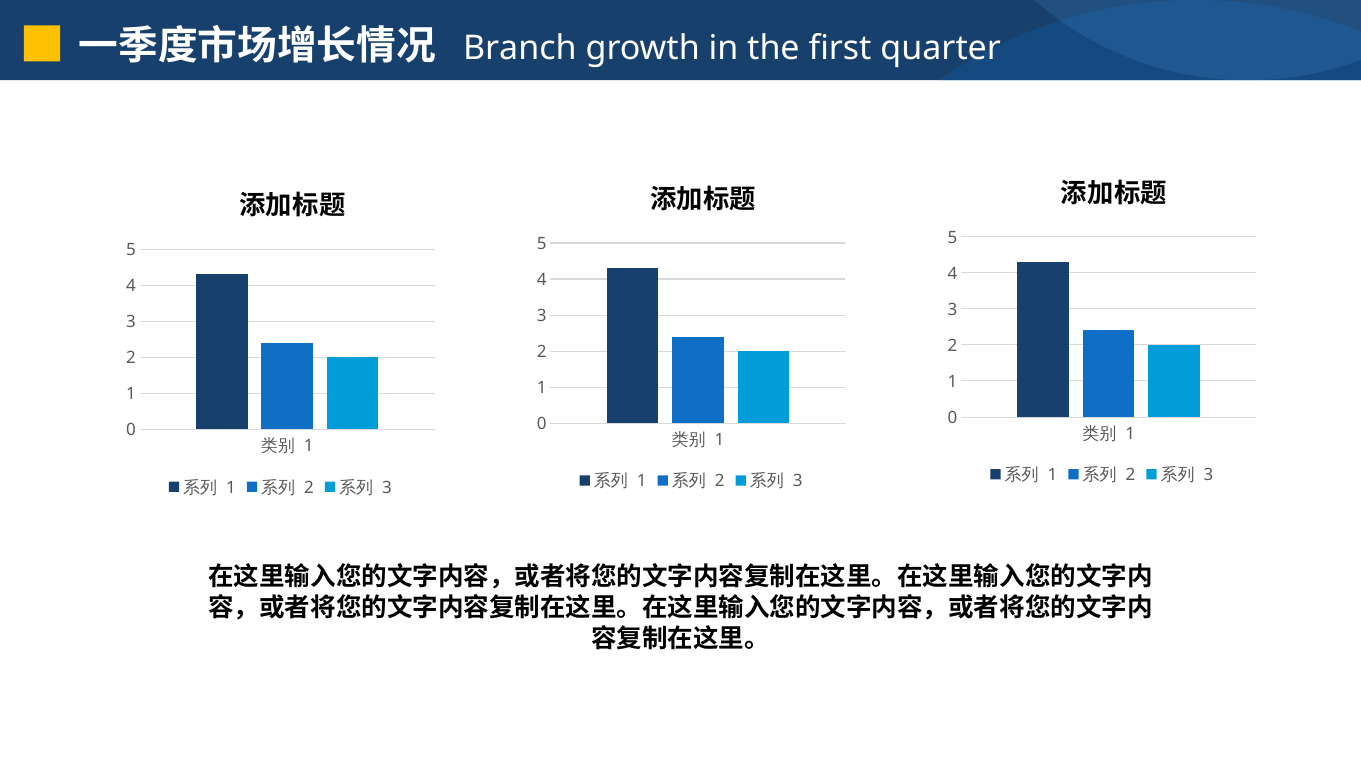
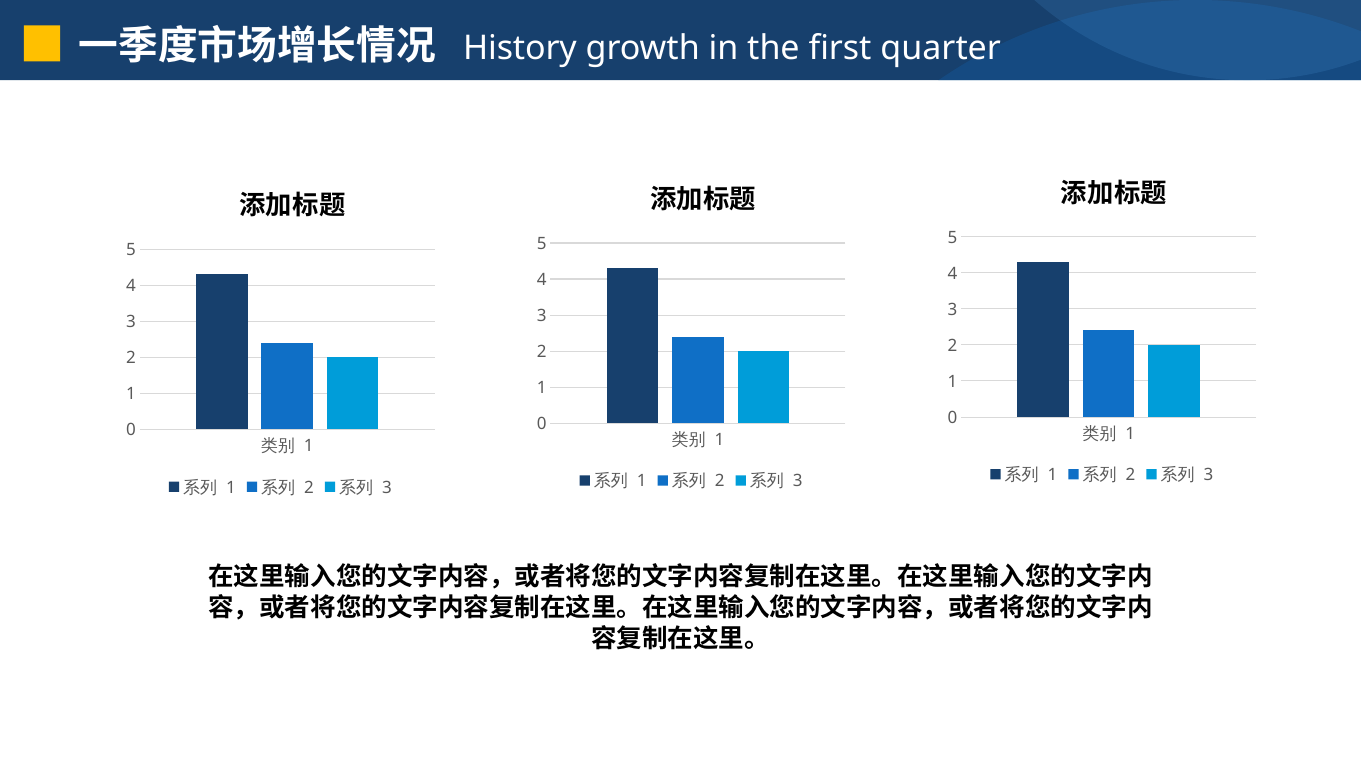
Branch: Branch -> History (520, 48)
